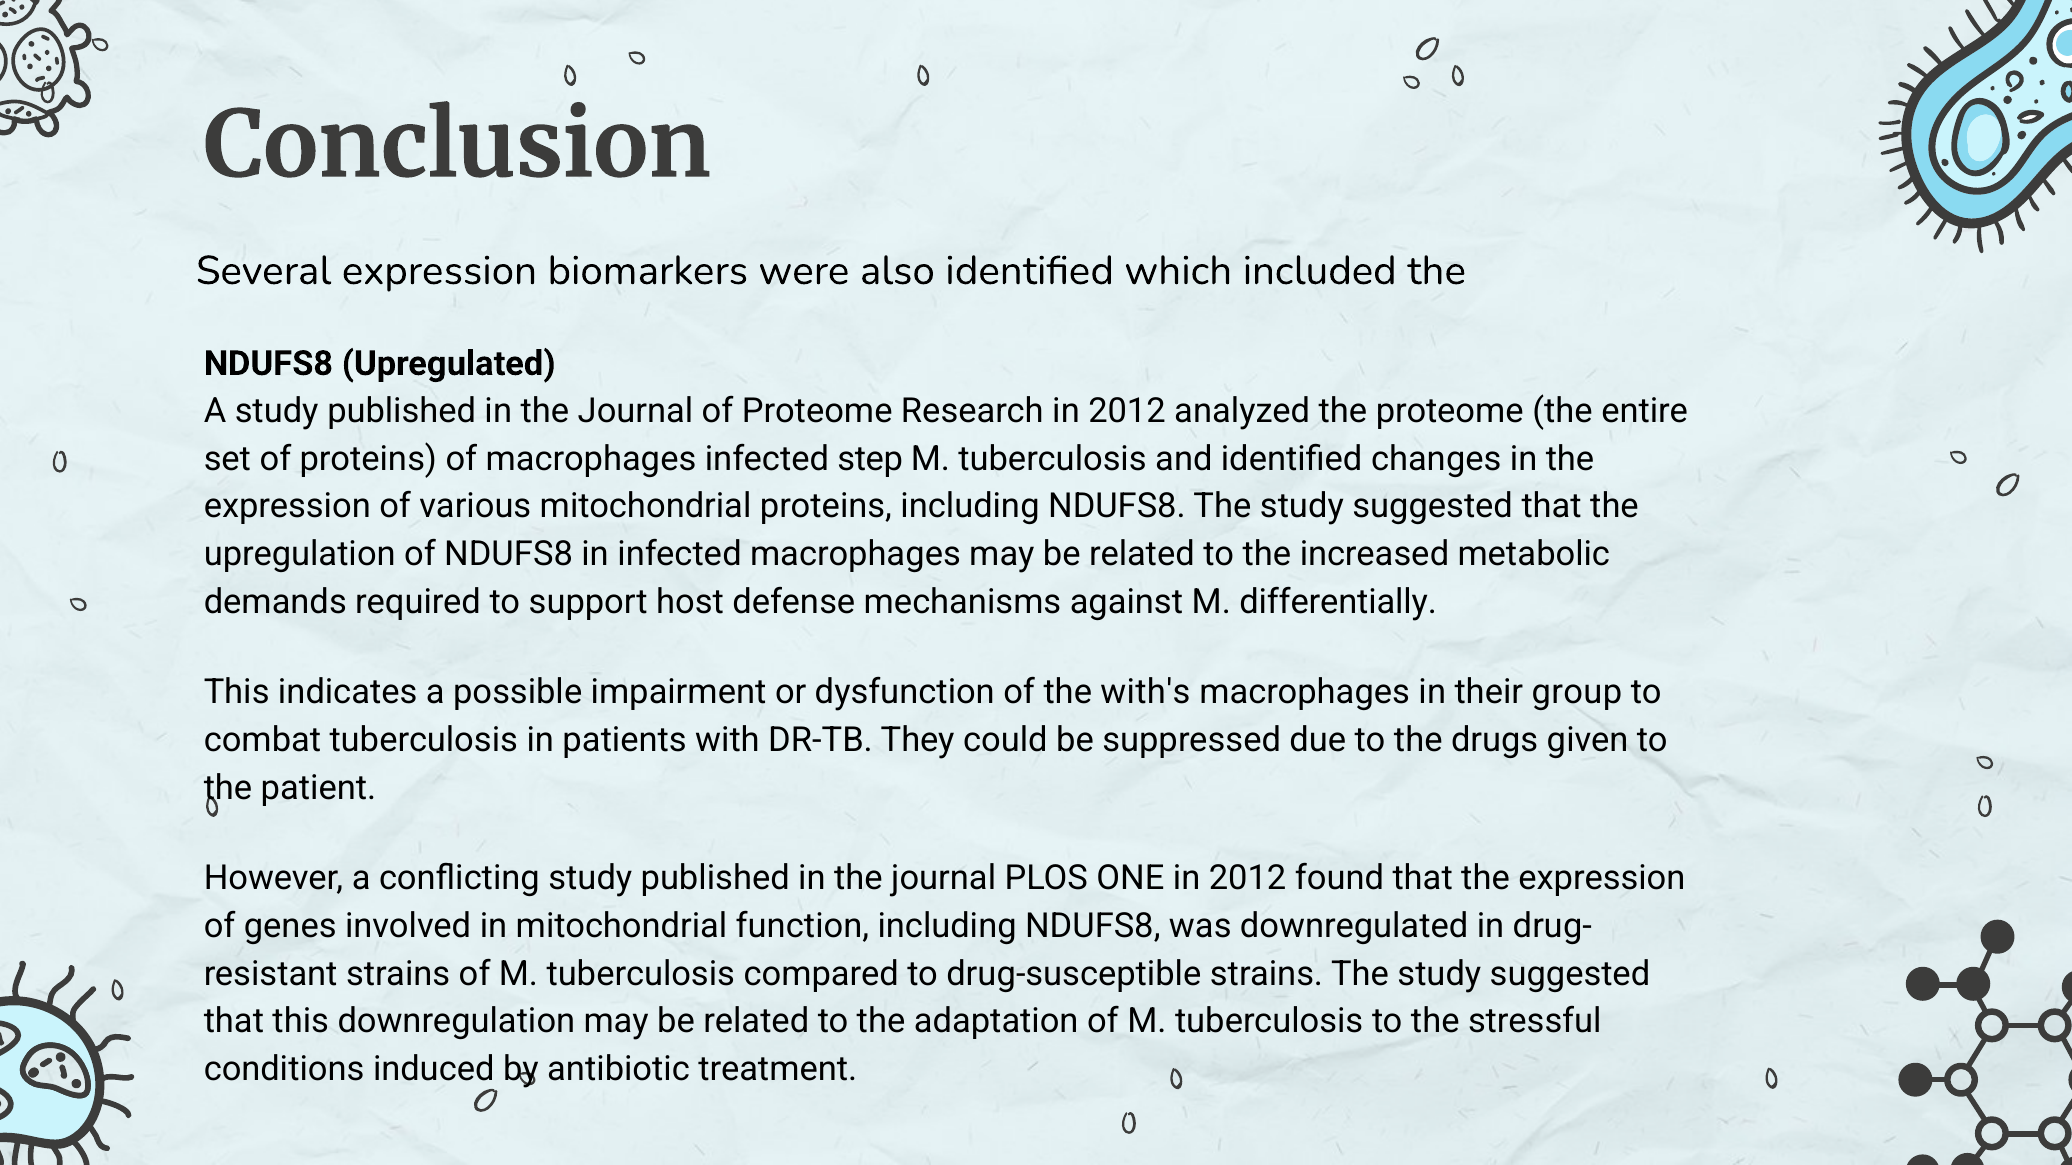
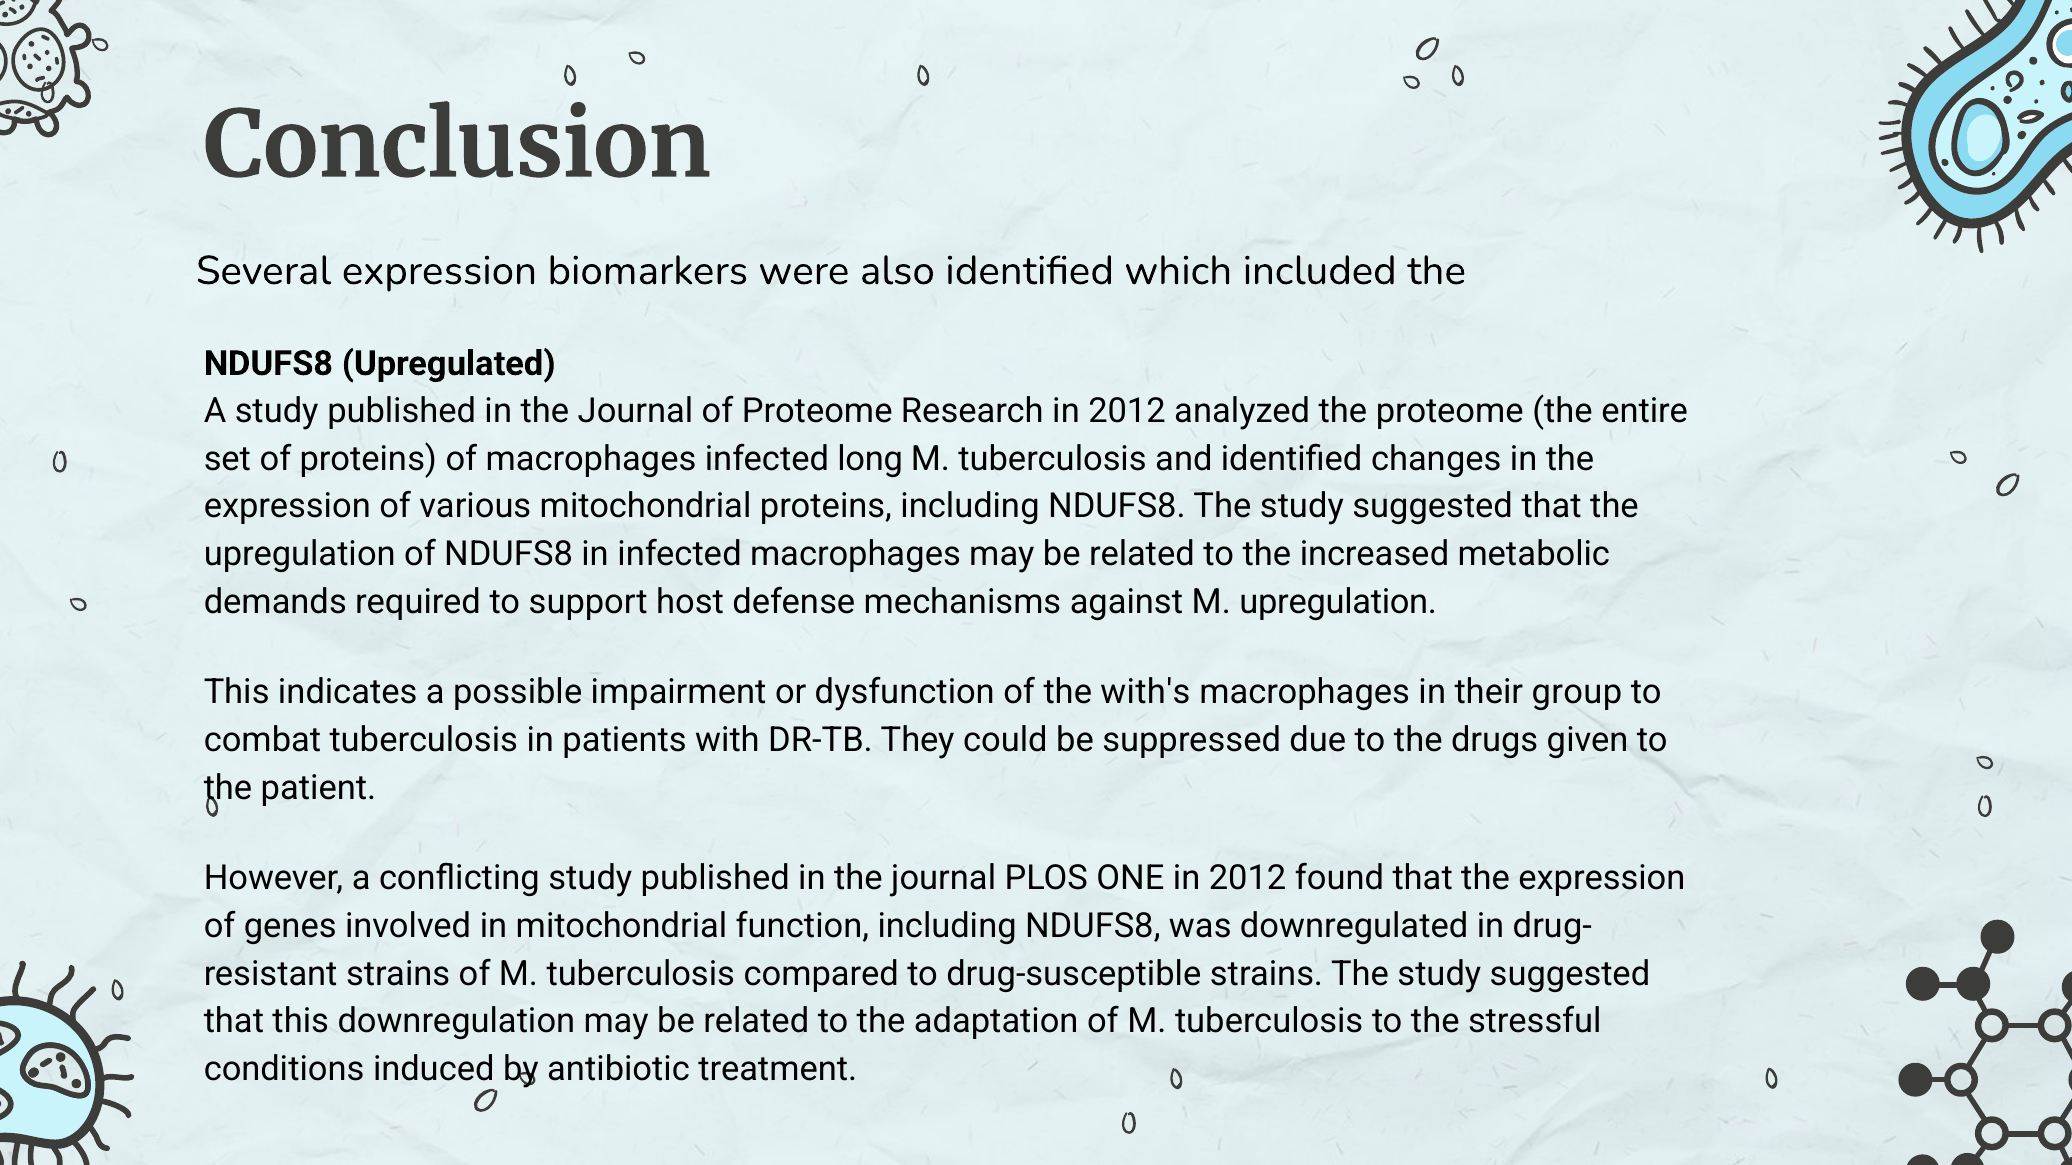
step: step -> long (870, 459)
M differentially: differentially -> upregulation (1338, 602)
